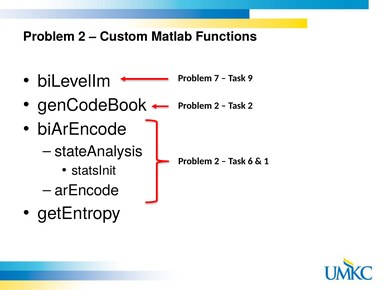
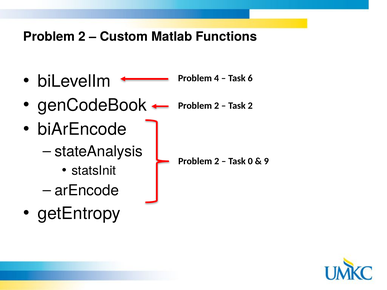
7: 7 -> 4 (217, 78)
9: 9 -> 6 (250, 78)
6: 6 -> 0 (250, 161)
1: 1 -> 9 (266, 161)
